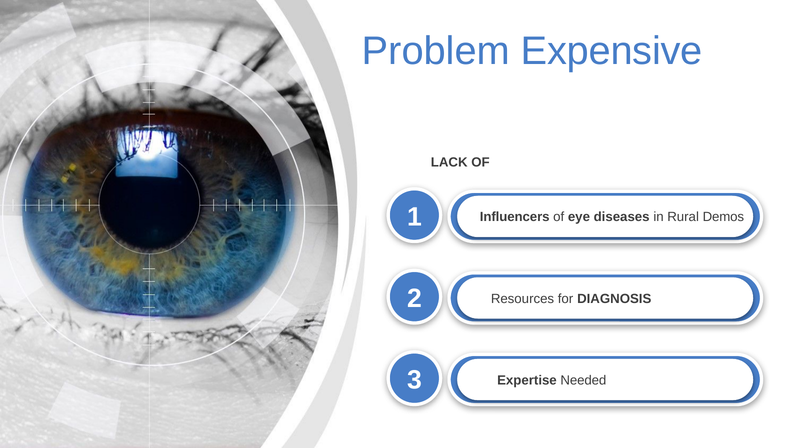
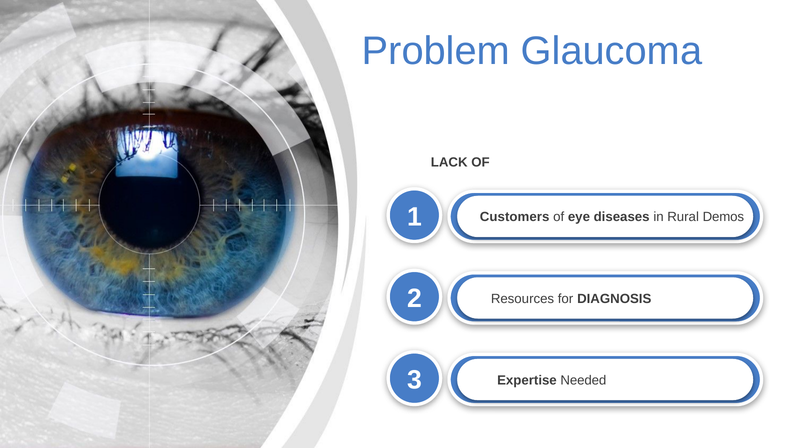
Expensive: Expensive -> Glaucoma (612, 51)
Influencers: Influencers -> Customers (515, 217)
